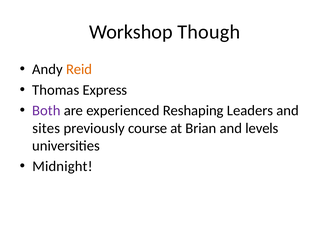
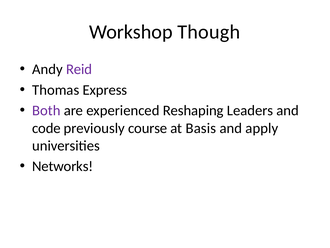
Reid colour: orange -> purple (79, 69)
sites: sites -> code (46, 128)
Brian: Brian -> Basis (201, 128)
levels: levels -> apply (262, 128)
Midnight: Midnight -> Networks (63, 166)
